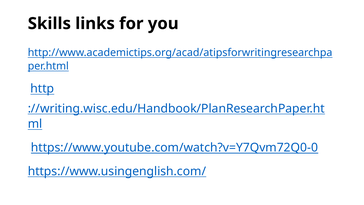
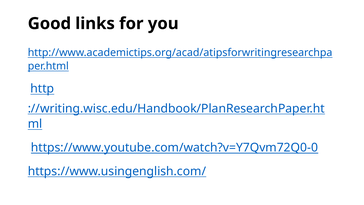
Skills: Skills -> Good (49, 24)
